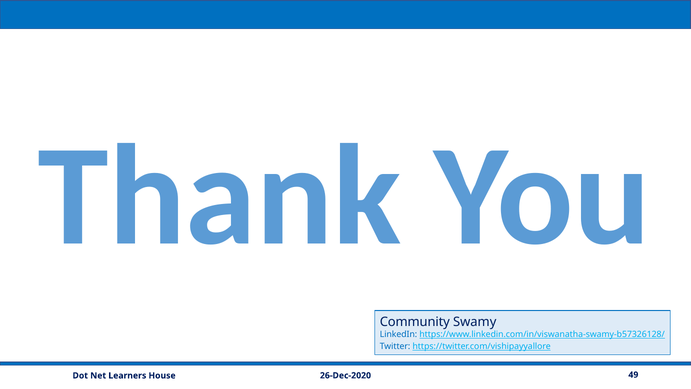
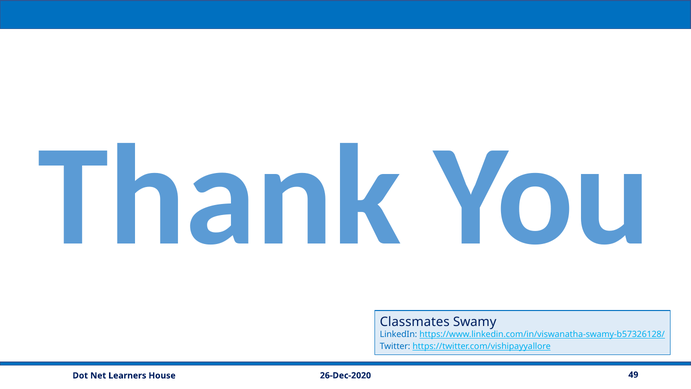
Community: Community -> Classmates (415, 322)
